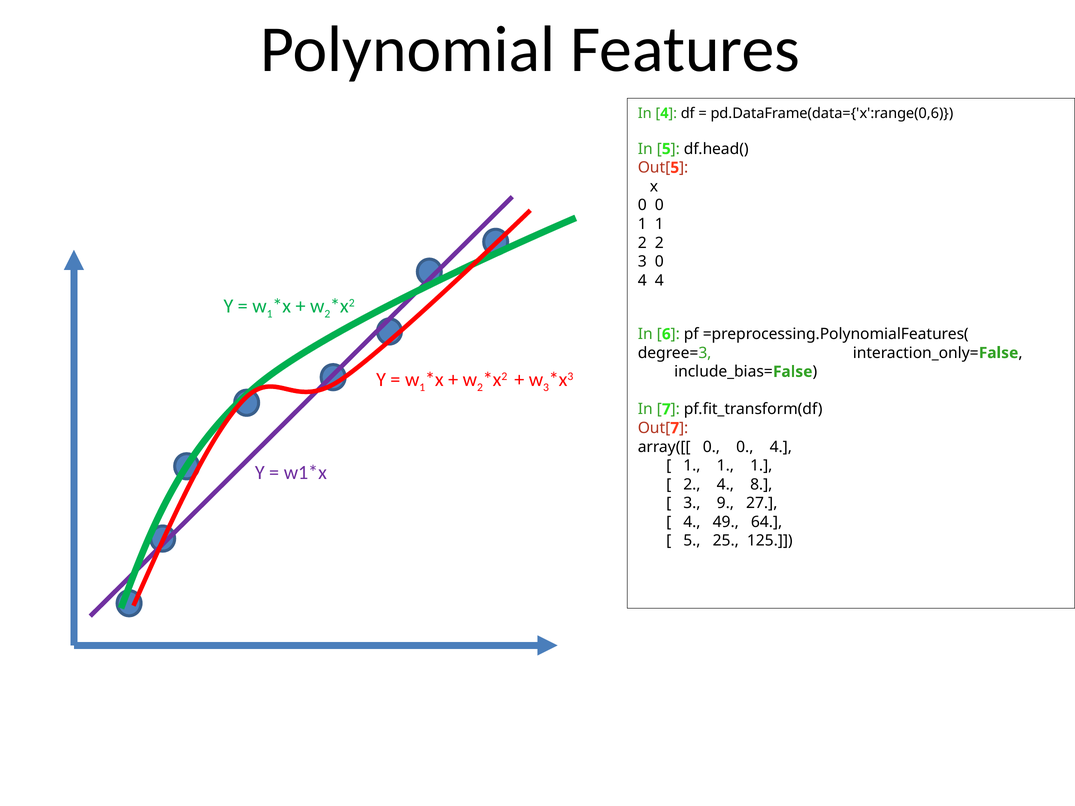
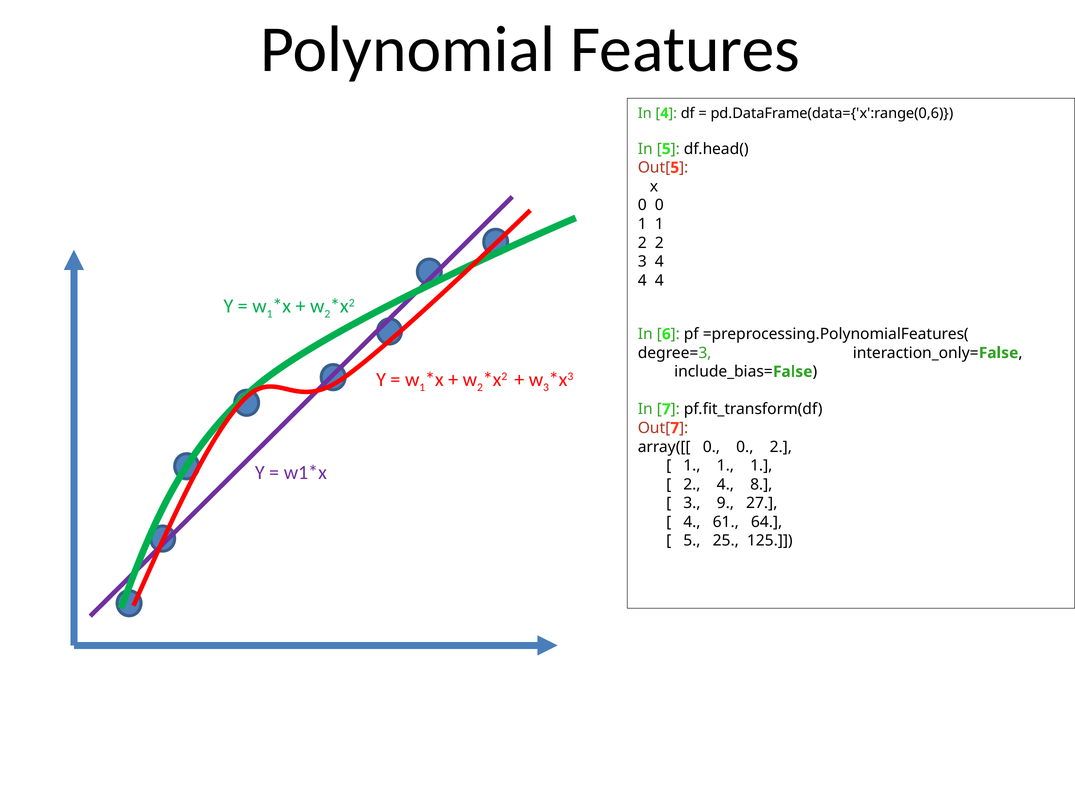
3 0: 0 -> 4 (659, 262)
0 0 4: 4 -> 2 (781, 447)
49: 49 -> 61 (726, 522)
